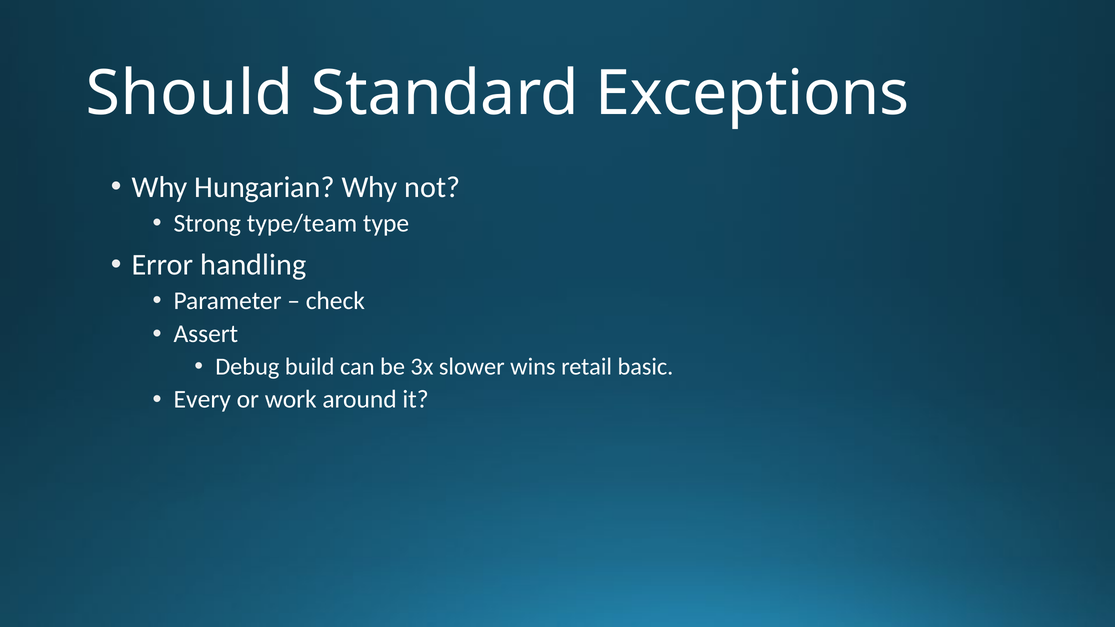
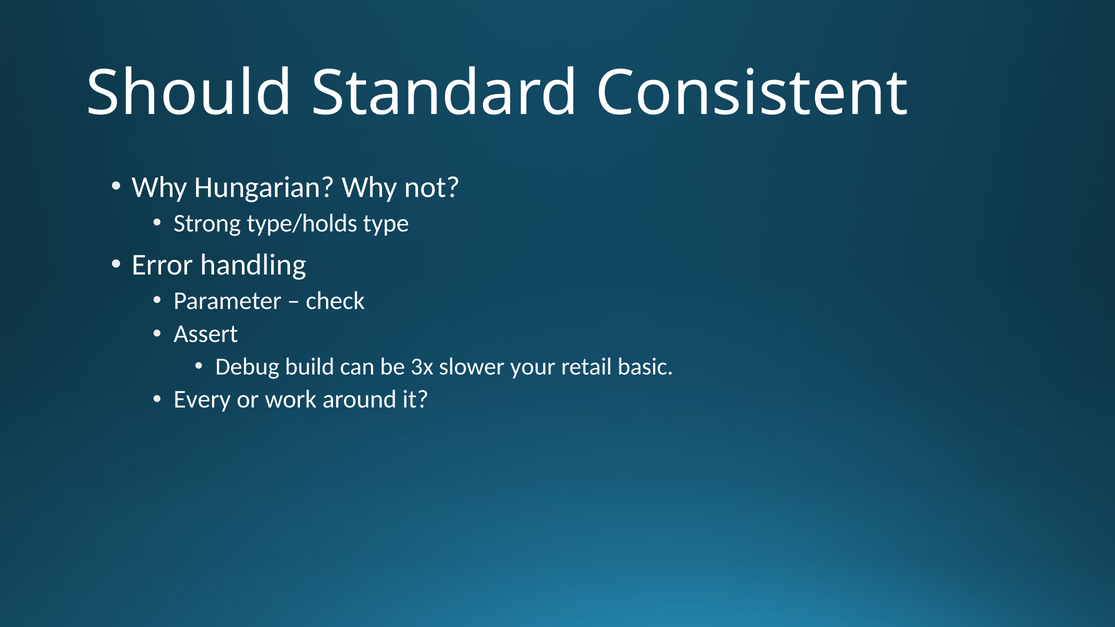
Exceptions: Exceptions -> Consistent (752, 94)
type/team: type/team -> type/holds (302, 223)
wins: wins -> your (533, 367)
